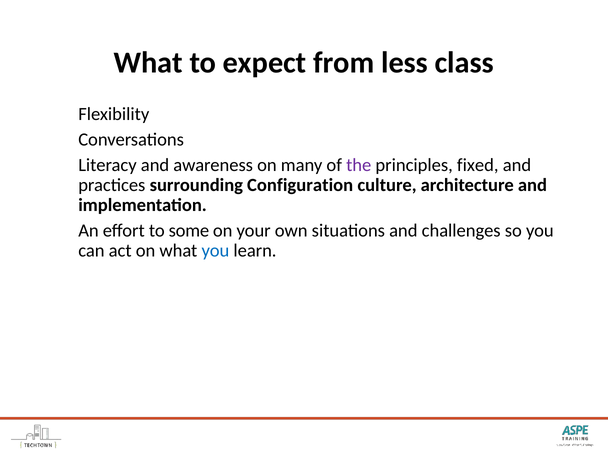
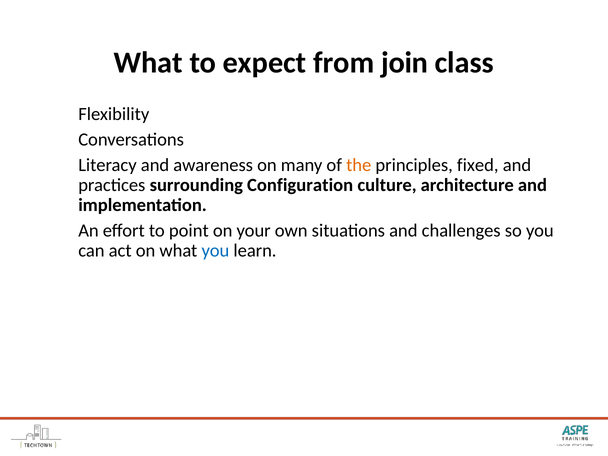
less: less -> join (405, 63)
the colour: purple -> orange (359, 165)
some: some -> point (189, 231)
